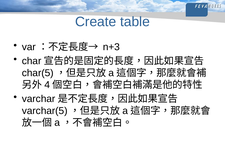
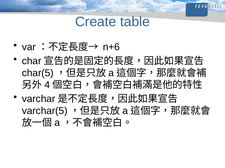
n+3: n+3 -> n+6 (111, 47)
